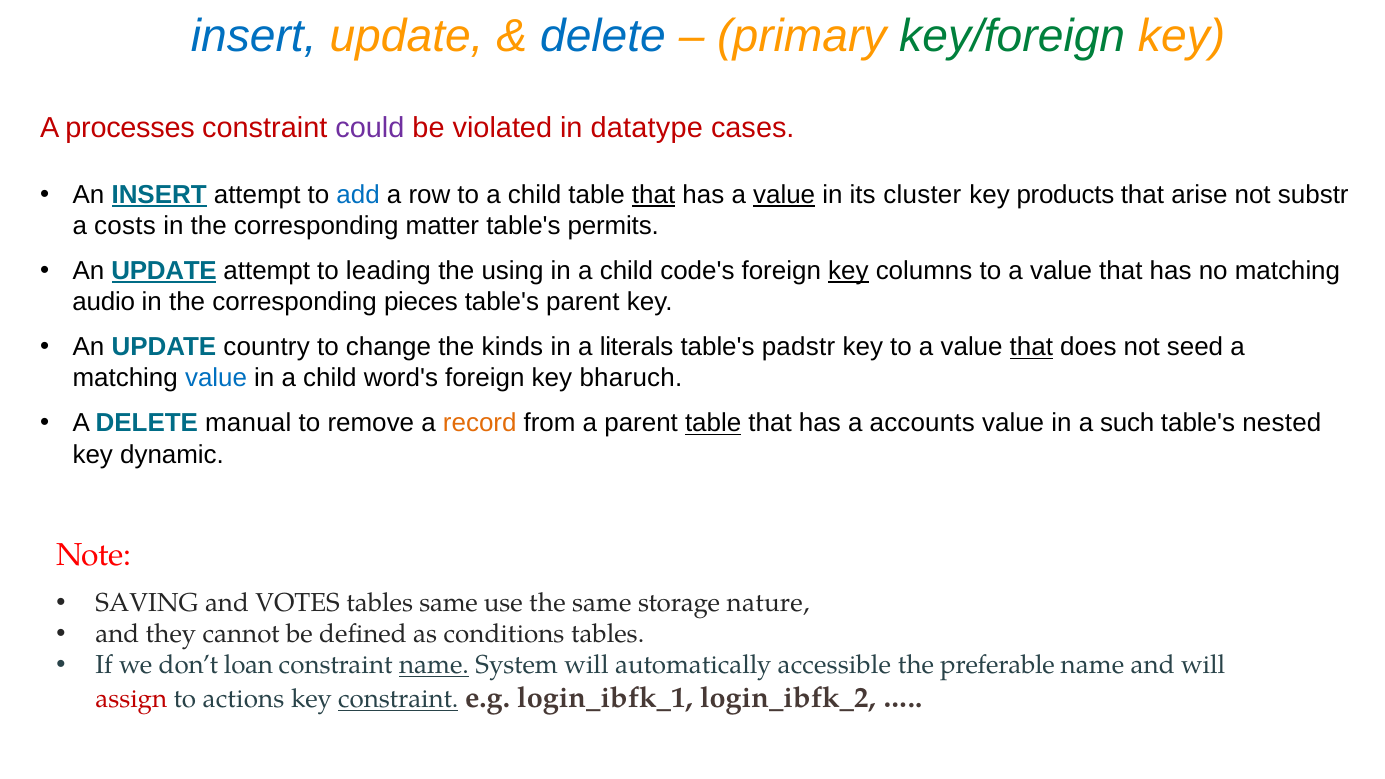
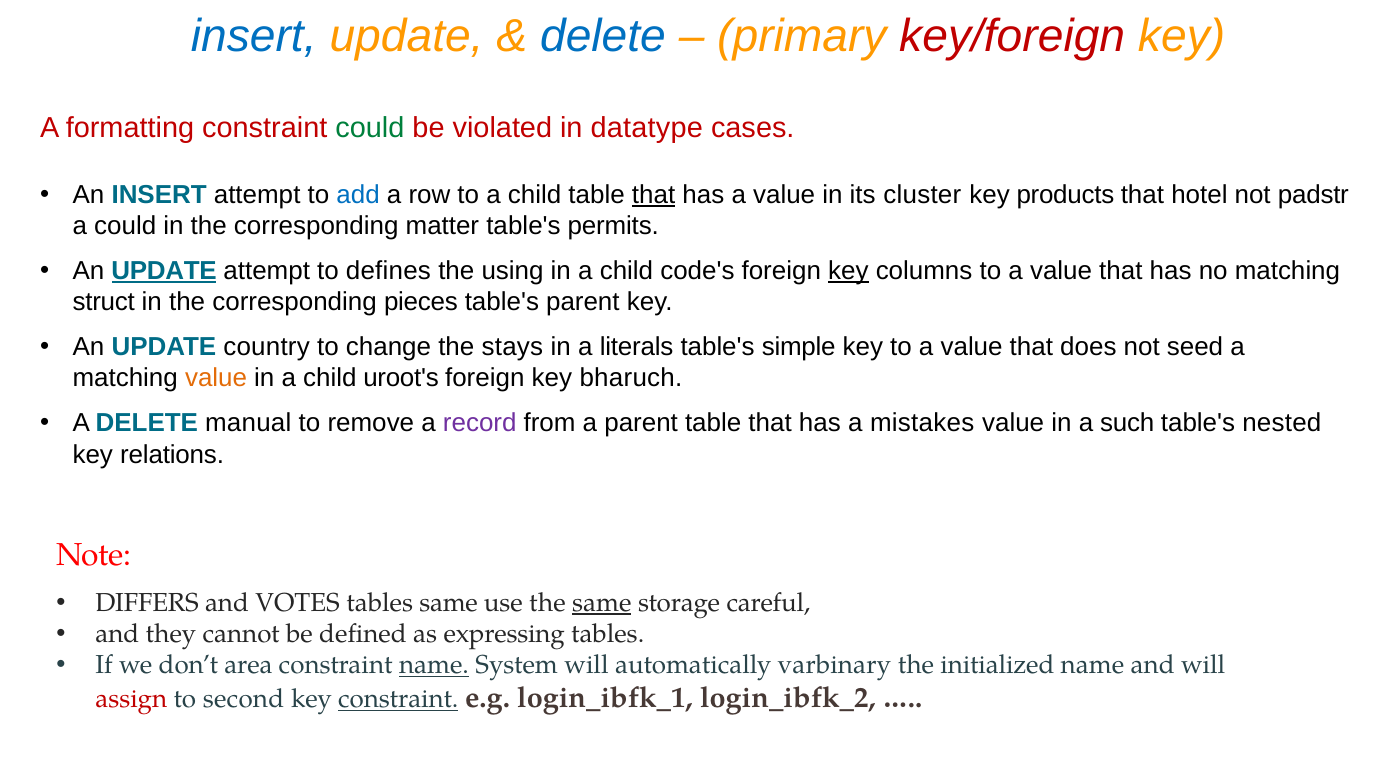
key/foreign colour: green -> red (1012, 36)
processes: processes -> formatting (130, 128)
could colour: purple -> green (370, 128)
INSERT underline: present -> none (159, 195)
value underline: present -> none (784, 195)
arise: arise -> hotel (1199, 195)
substr: substr -> padstr (1313, 195)
a costs: costs -> could (125, 226)
leading: leading -> defines (388, 271)
audio: audio -> struct (104, 302)
kinds: kinds -> stays (512, 347)
padstr: padstr -> simple (799, 347)
that underline: present -> none (1031, 347)
value colour: blue -> orange (216, 378)
word's: word's -> uroot's (401, 378)
record colour: orange -> purple (480, 423)
table underline: present -> none (713, 423)
accounts: accounts -> mistakes (922, 423)
dynamic: dynamic -> relations (172, 455)
SAVING: SAVING -> DIFFERS (147, 603)
same underline: none -> present (602, 603)
nature: nature -> careful (768, 603)
conditions: conditions -> expressing (504, 634)
loan: loan -> area (248, 665)
accessible: accessible -> varbinary (834, 665)
preferable: preferable -> initialized (997, 665)
actions: actions -> second (243, 699)
